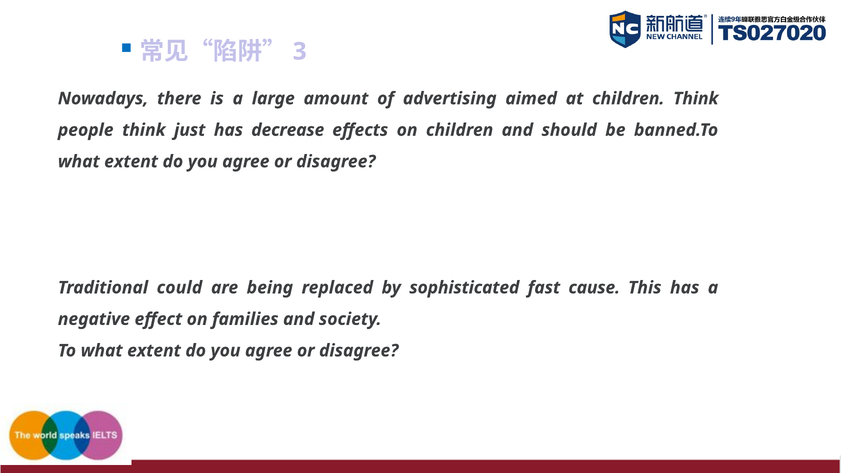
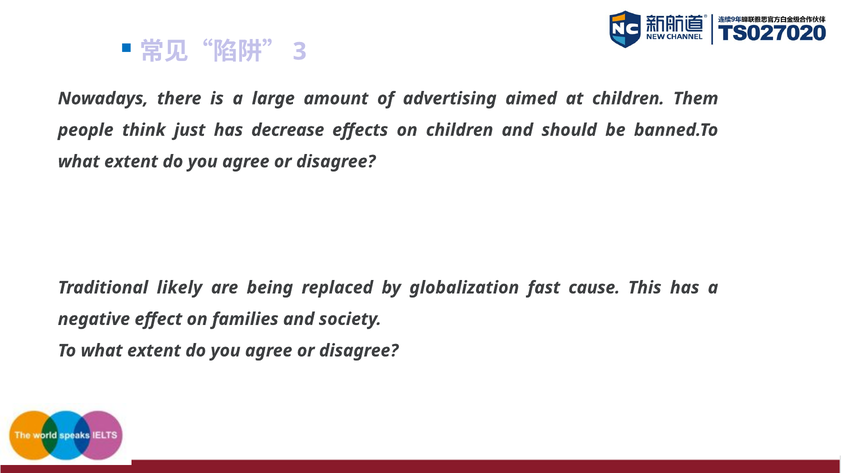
children Think: Think -> Them (696, 99)
could: could -> likely (179, 288)
sophisticated: sophisticated -> globalization (464, 288)
